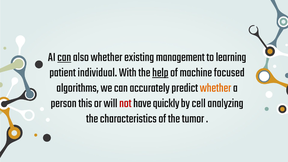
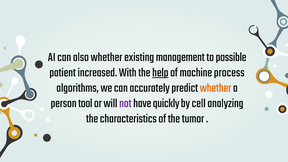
can underline: present -> none (64, 57)
learning: learning -> possible (231, 57)
individual: individual -> increased (97, 72)
focused: focused -> process (229, 72)
this: this -> tool (85, 103)
not colour: red -> purple (125, 103)
